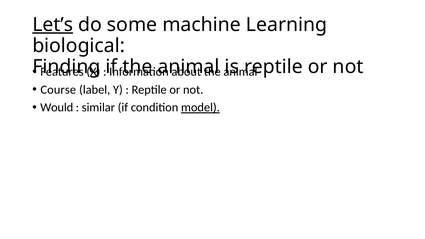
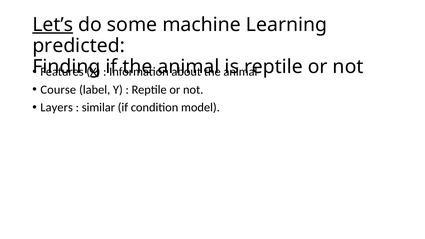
biological: biological -> predicted (79, 46)
Would: Would -> Layers (57, 107)
model underline: present -> none (200, 107)
